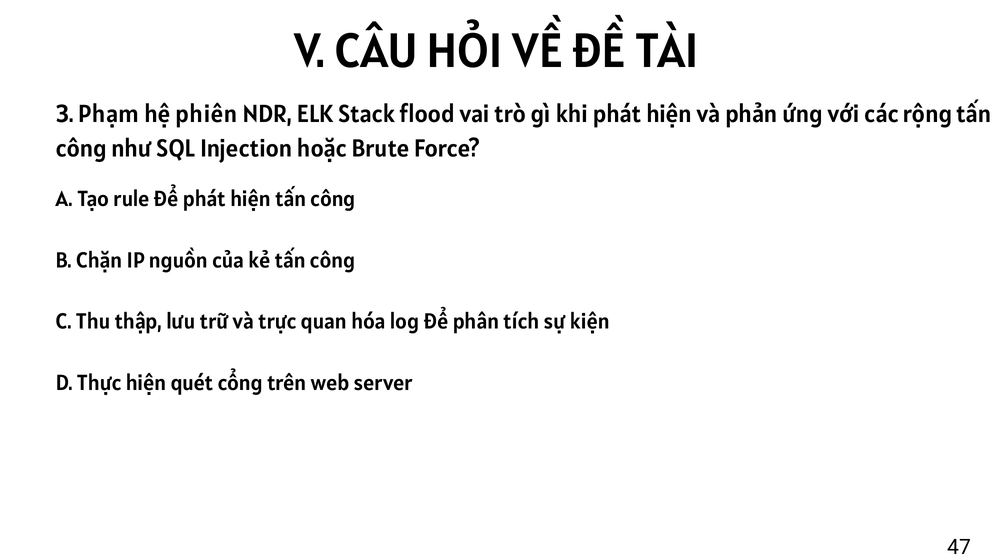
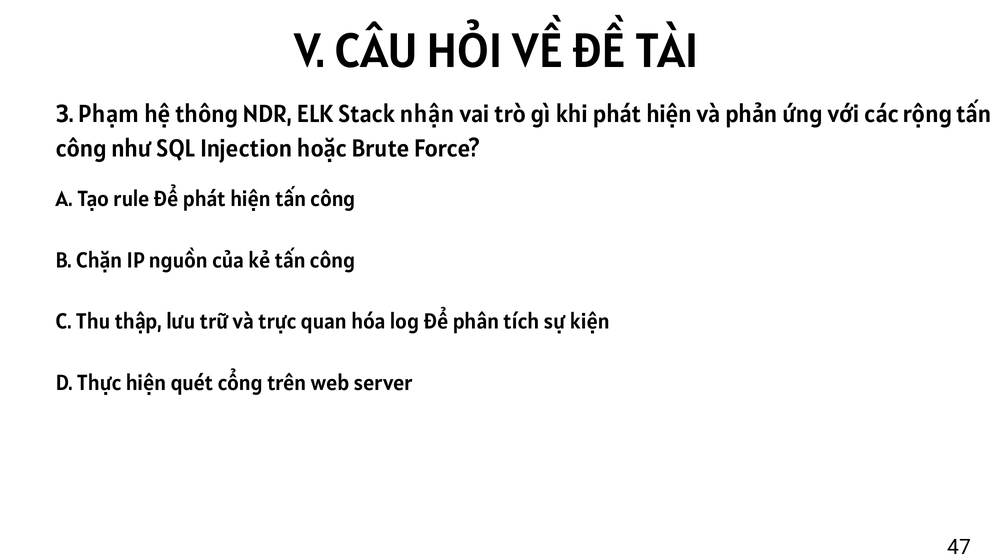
phiên: phiên -> thông (207, 114)
flood: flood -> nhận (427, 114)
